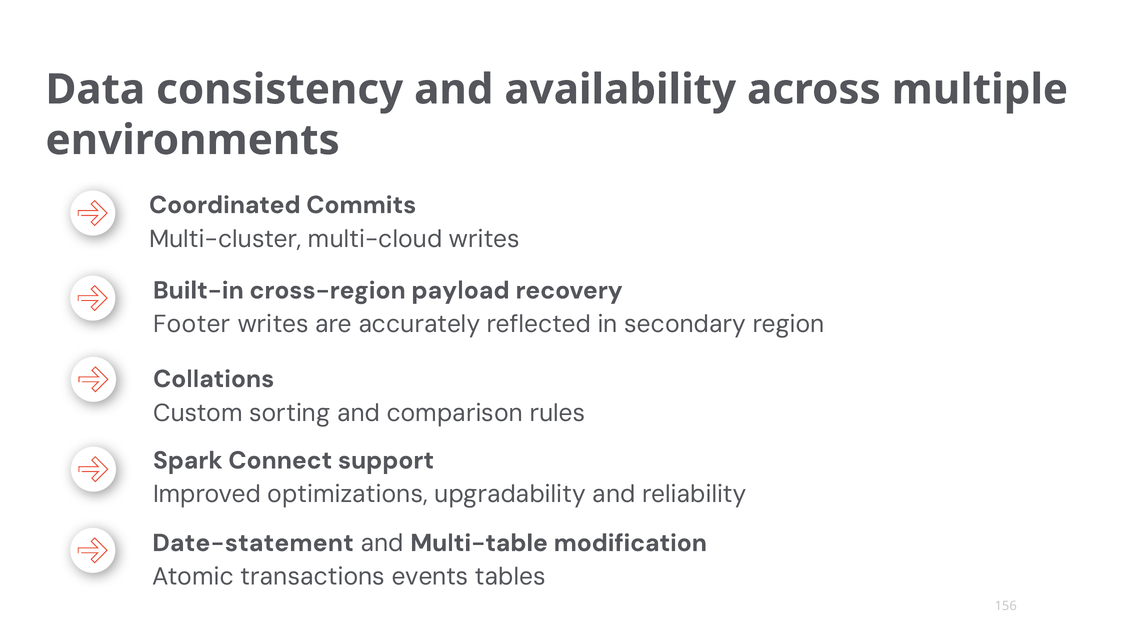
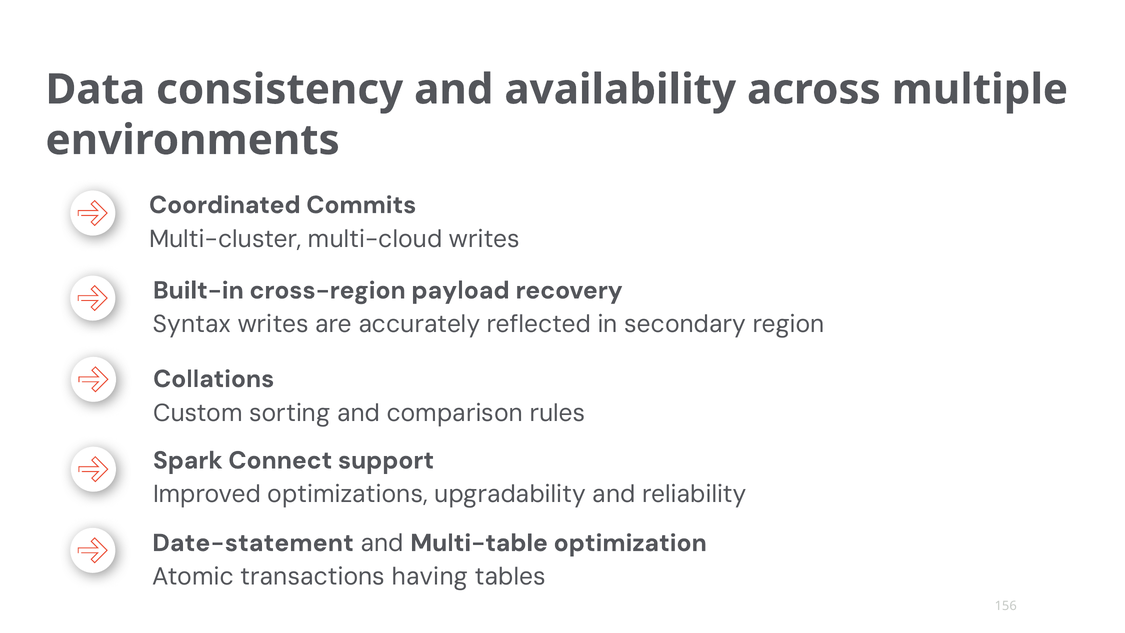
Footer: Footer -> Syntax (192, 324)
modification: modification -> optimization (630, 543)
events: events -> having (430, 577)
